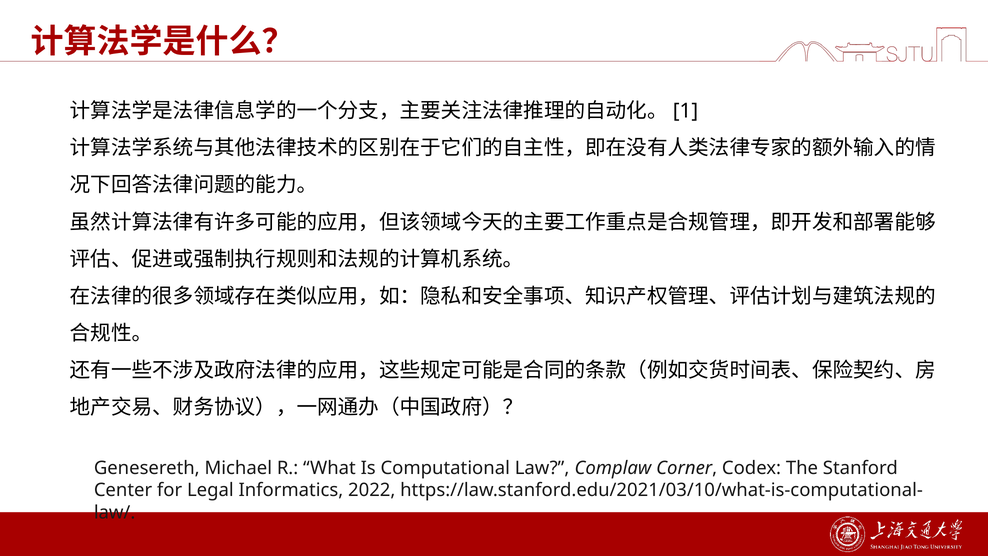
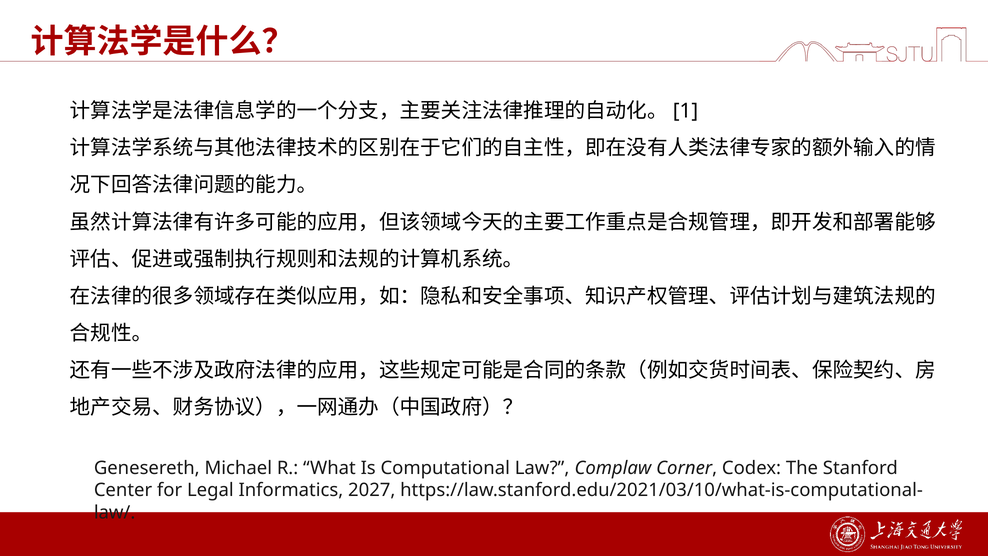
2022: 2022 -> 2027 (372, 490)
